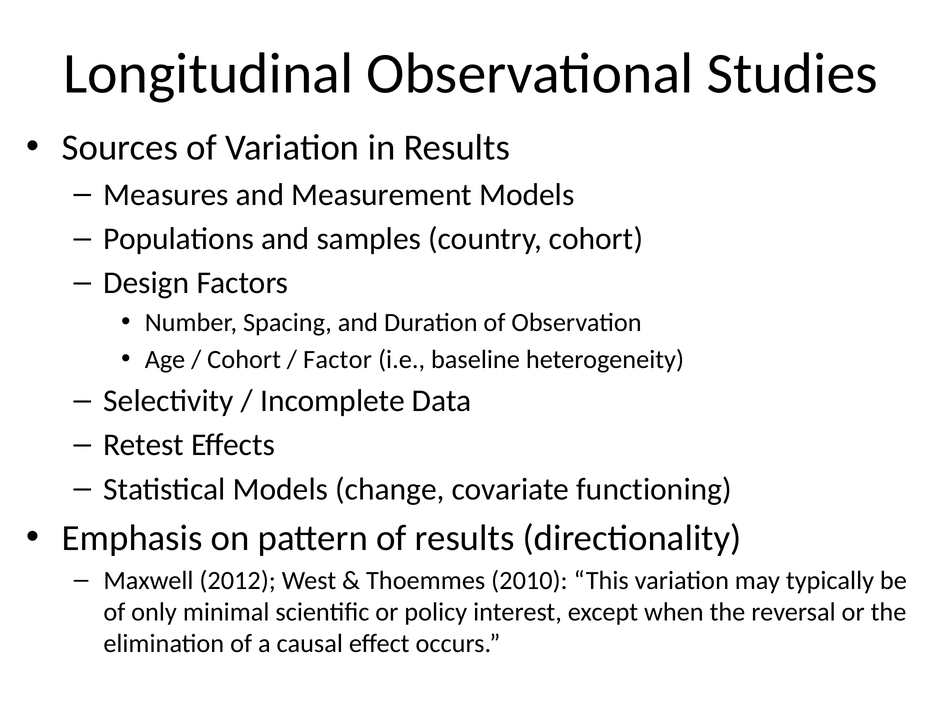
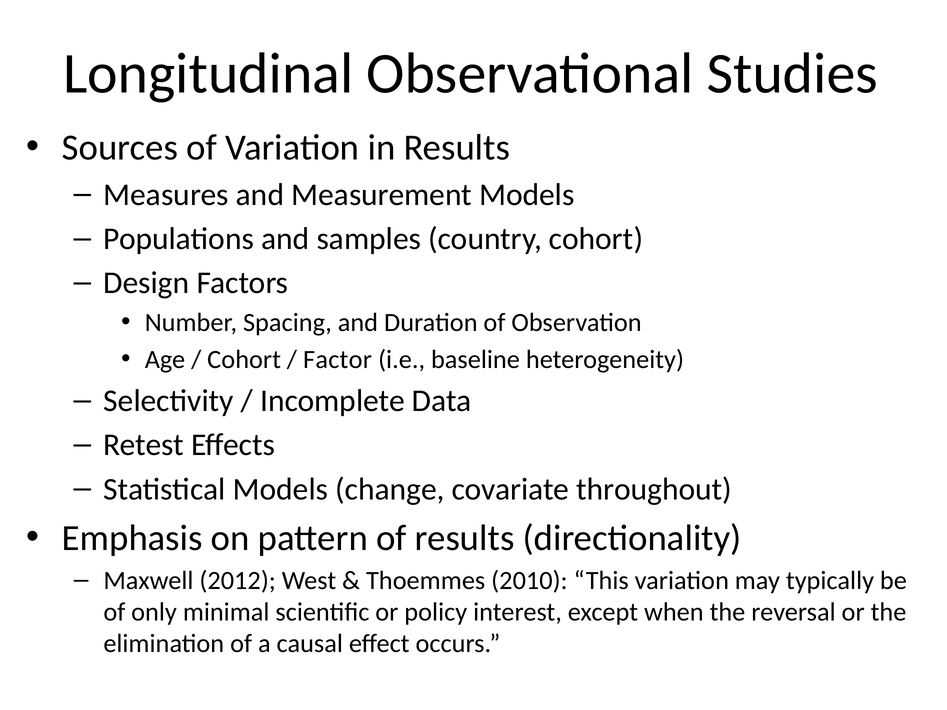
functioning: functioning -> throughout (654, 489)
